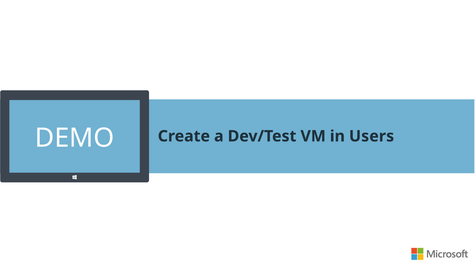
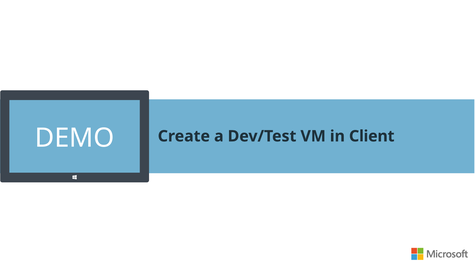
Users: Users -> Client (372, 136)
